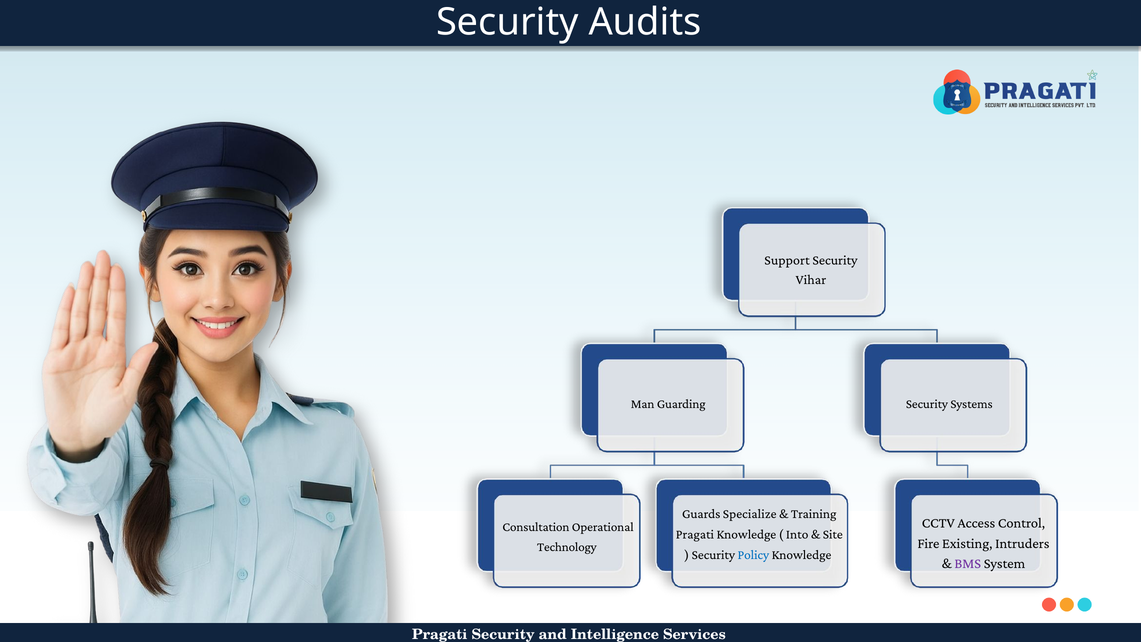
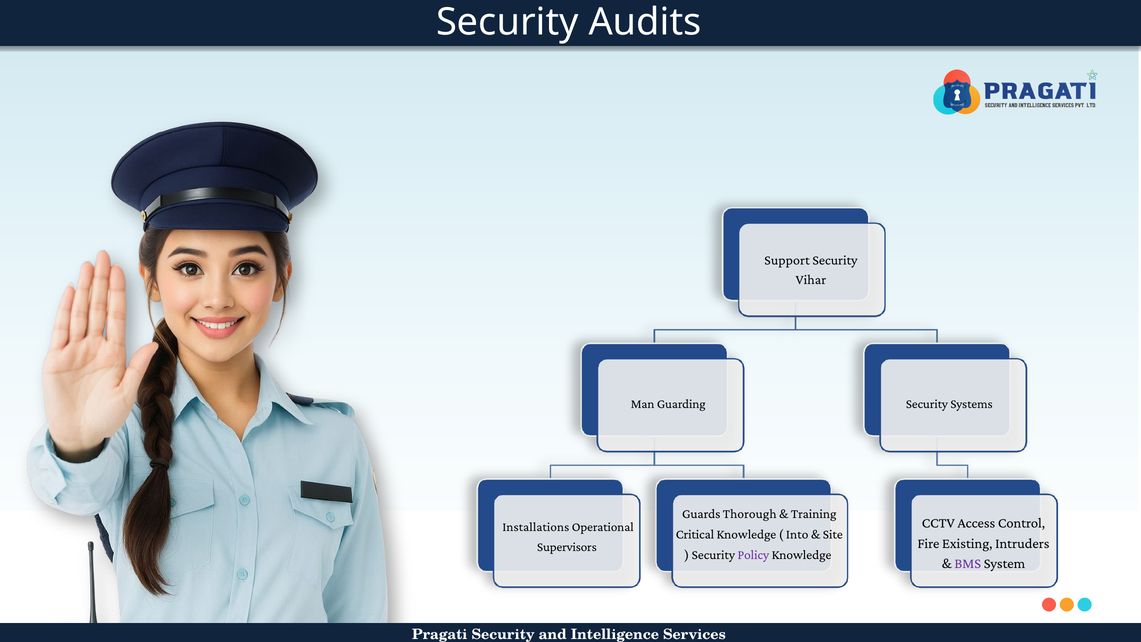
Specialize: Specialize -> Thorough (750, 514)
Consultation: Consultation -> Installations (536, 527)
Pragati: Pragati -> Critical (695, 534)
Technology: Technology -> Supervisors (567, 547)
Policy colour: blue -> purple (753, 555)
